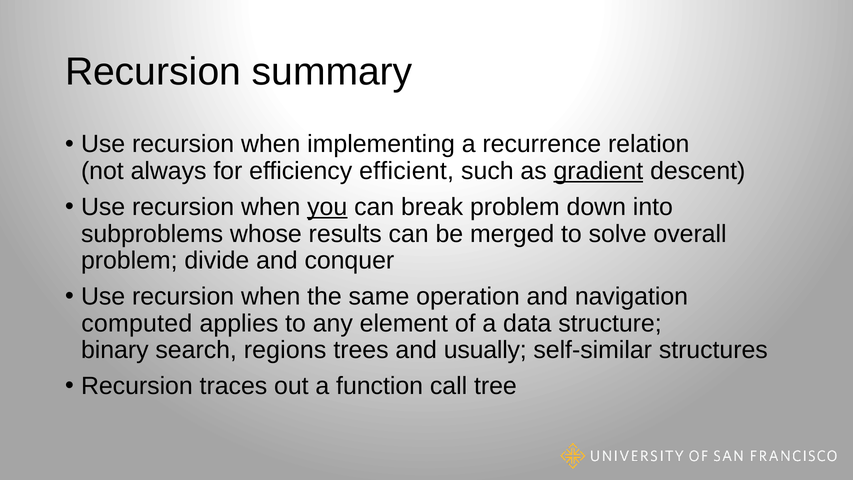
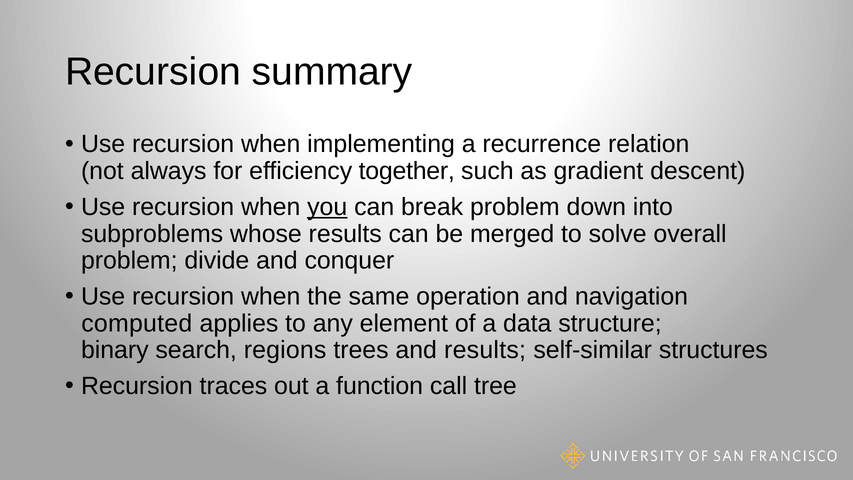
efficient: efficient -> together (407, 171)
gradient underline: present -> none (598, 171)
and usually: usually -> results (485, 350)
